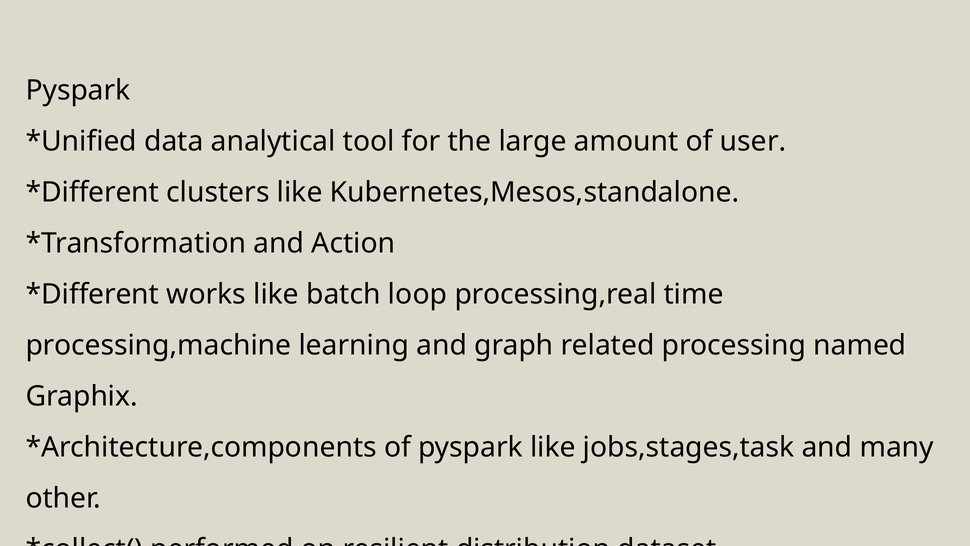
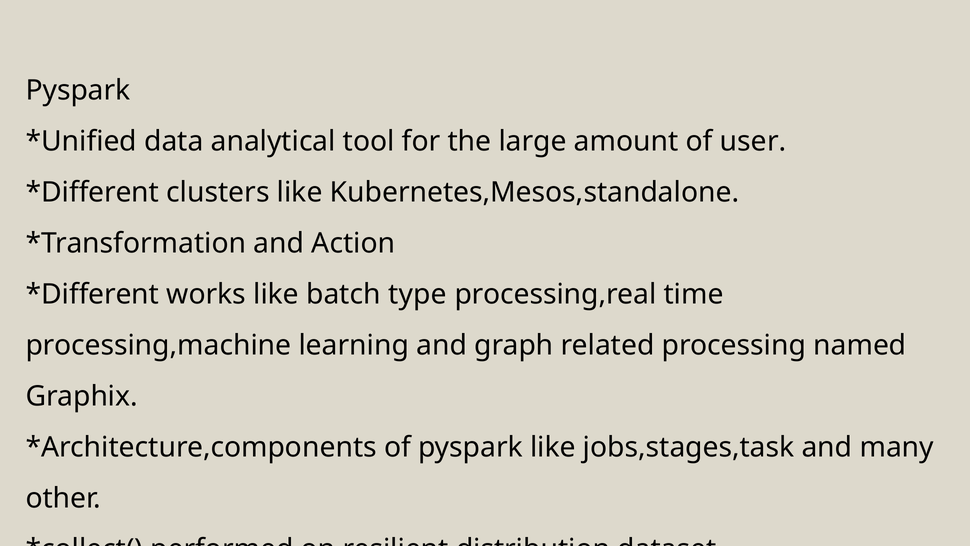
loop: loop -> type (417, 294)
